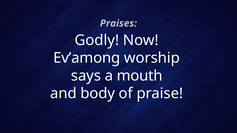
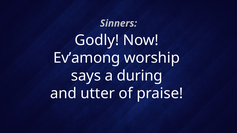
Praises: Praises -> Sinners (118, 23)
mouth: mouth -> during (140, 76)
body: body -> utter (98, 94)
